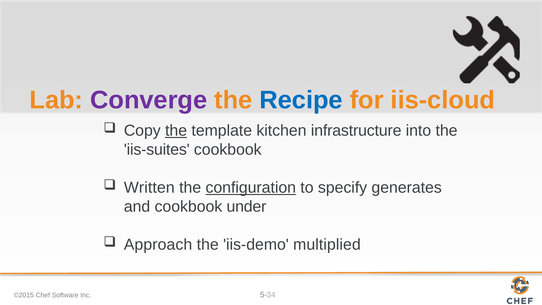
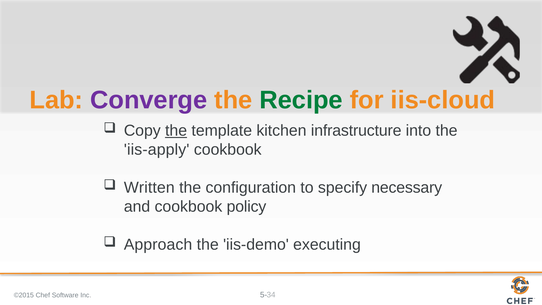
Recipe colour: blue -> green (301, 100)
iis-suites: iis-suites -> iis-apply (157, 150)
configuration underline: present -> none (251, 188)
generates: generates -> necessary (407, 188)
under: under -> policy (246, 206)
multiplied: multiplied -> executing (327, 244)
